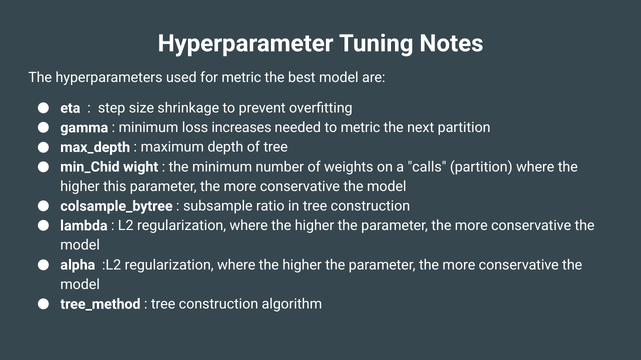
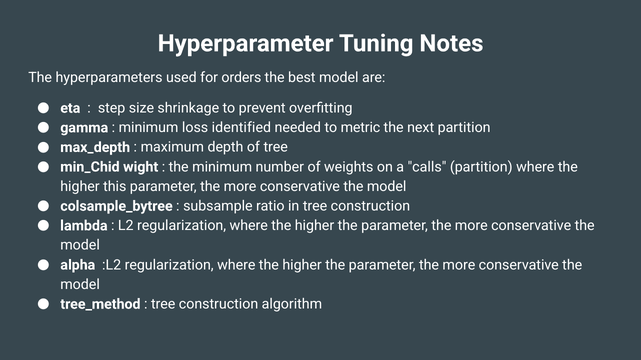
for metric: metric -> orders (241, 78)
increases: increases -> identified (241, 128)
